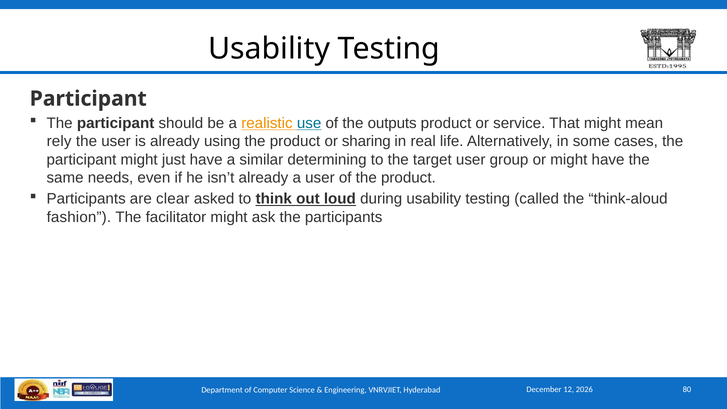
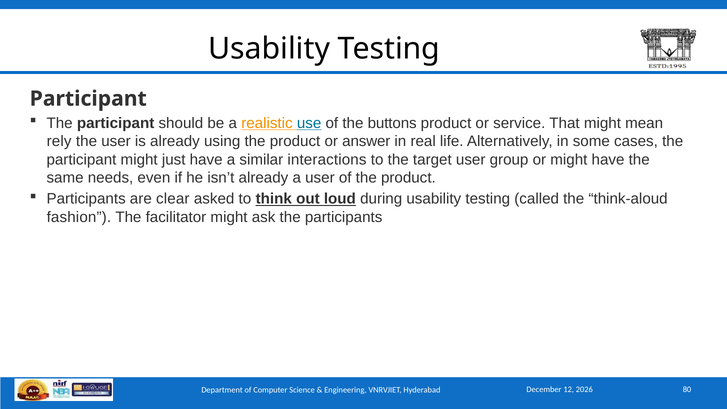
outputs: outputs -> buttons (392, 123)
sharing: sharing -> answer (366, 141)
determining: determining -> interactions (327, 160)
